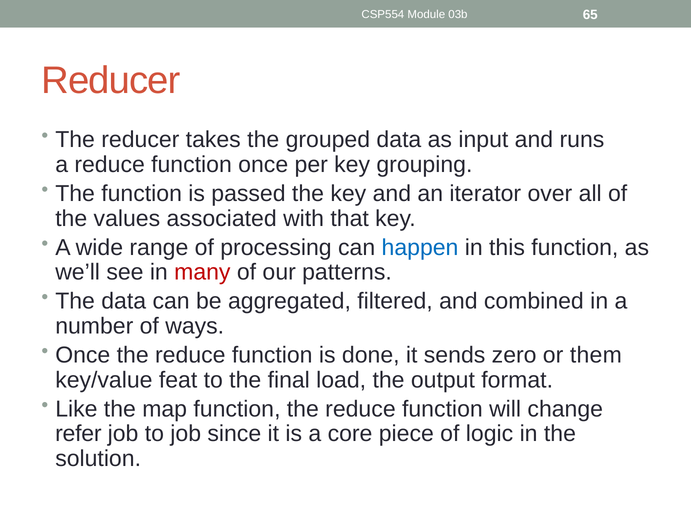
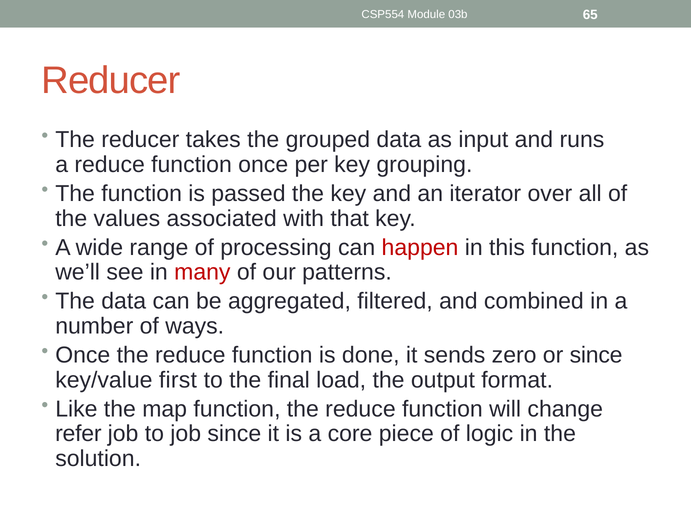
happen colour: blue -> red (420, 248)
or them: them -> since (596, 355)
feat: feat -> first (178, 380)
